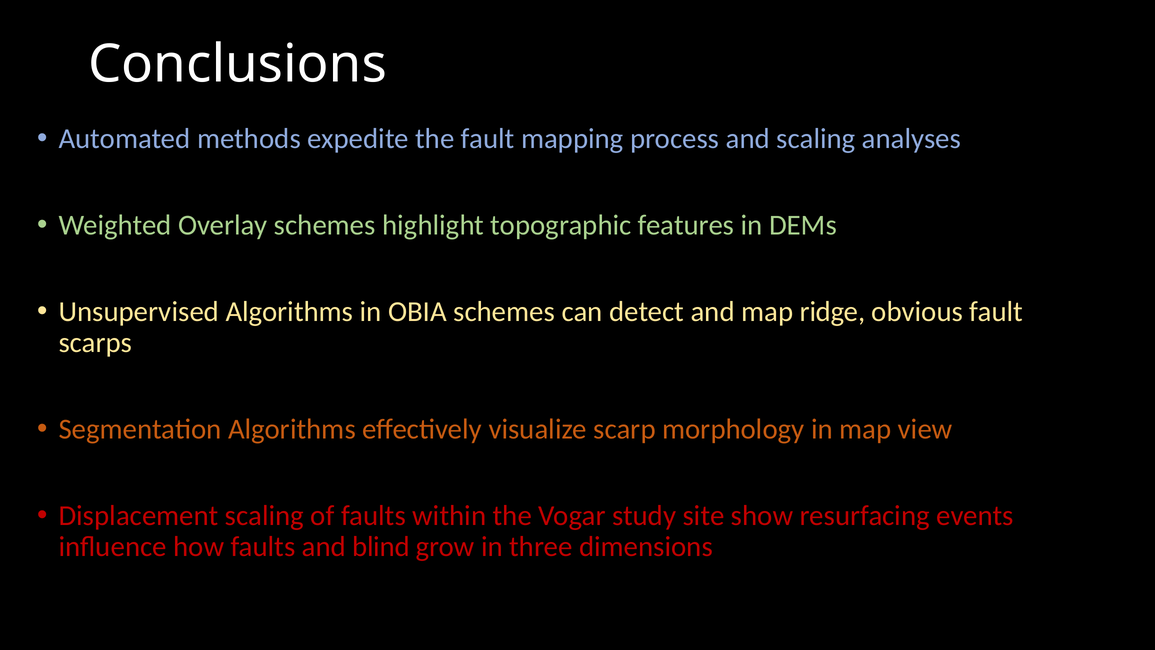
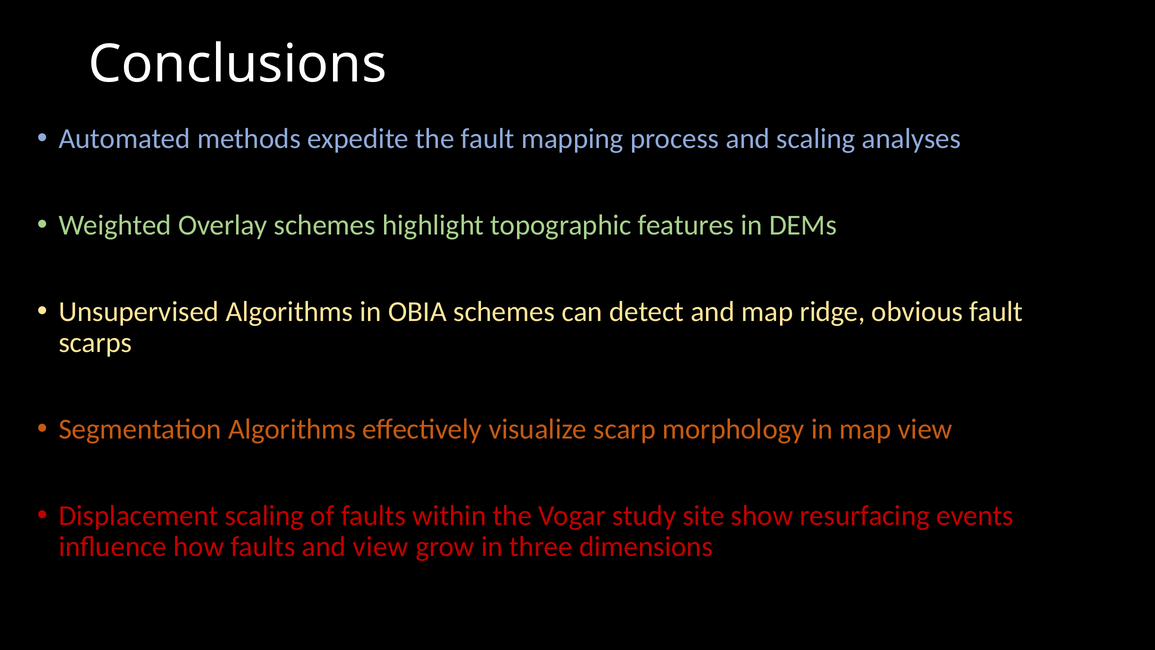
and blind: blind -> view (381, 546)
